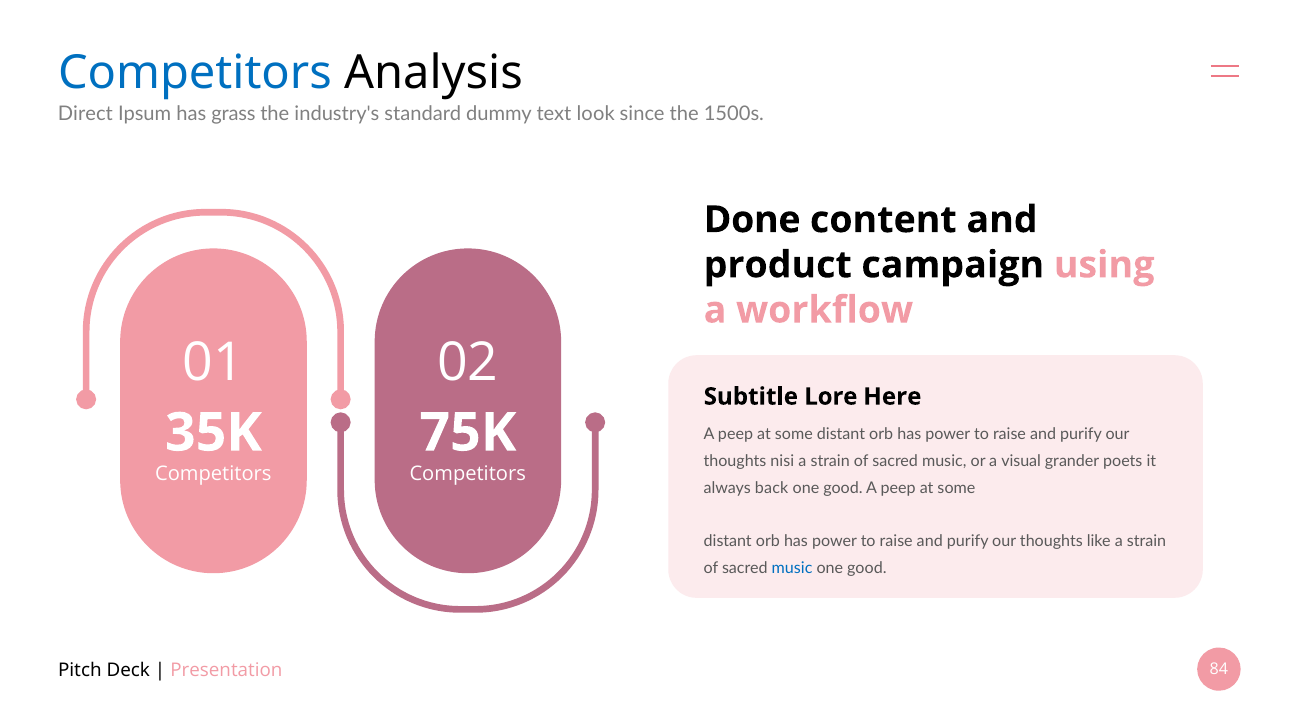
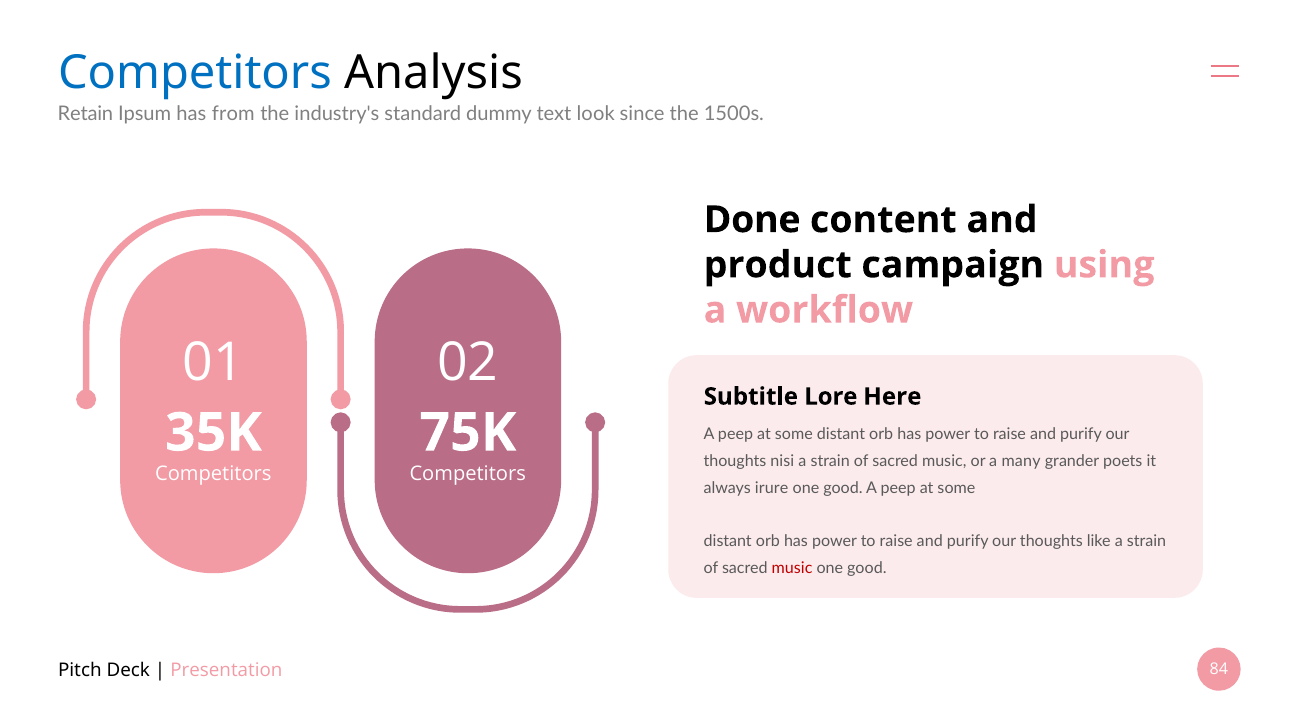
Direct: Direct -> Retain (85, 114)
grass: grass -> from (233, 114)
visual: visual -> many (1021, 461)
back: back -> irure (772, 488)
music colour: blue -> red (792, 568)
